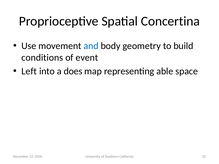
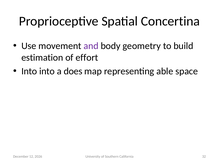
and colour: blue -> purple (91, 46)
conditions: conditions -> estimation (42, 58)
event: event -> effort (87, 58)
Left: Left -> Into (29, 71)
